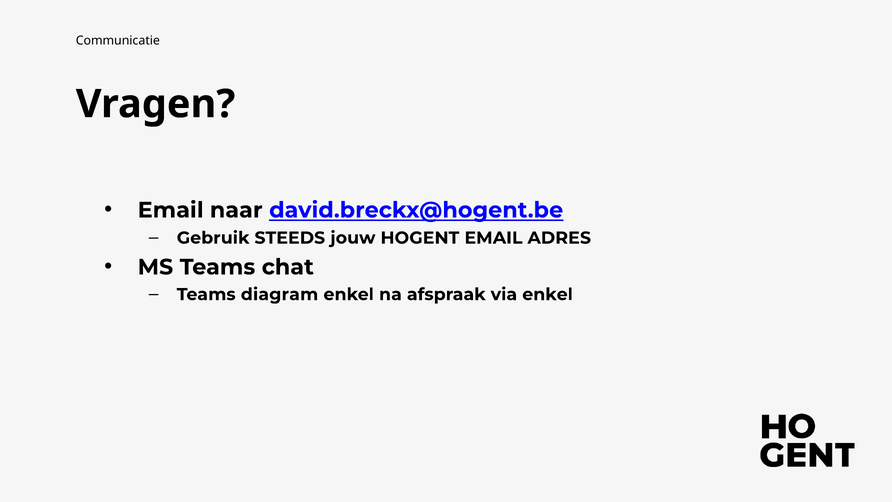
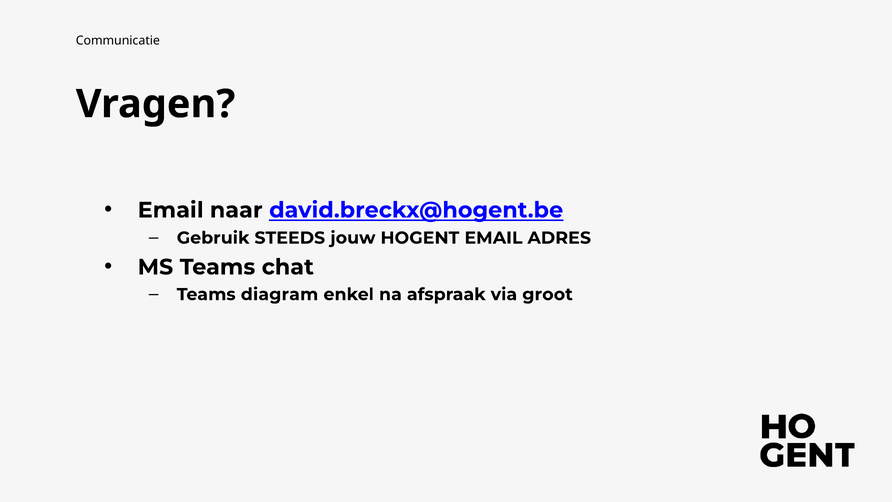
via enkel: enkel -> groot (548, 294)
